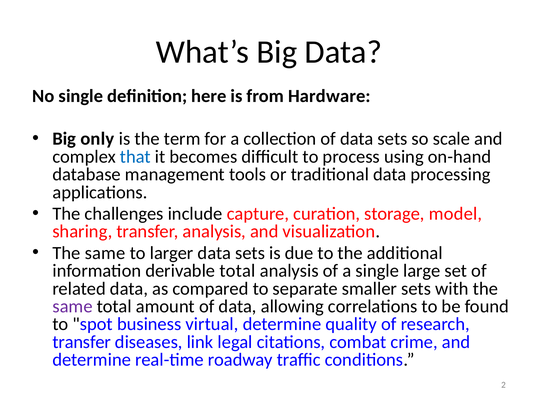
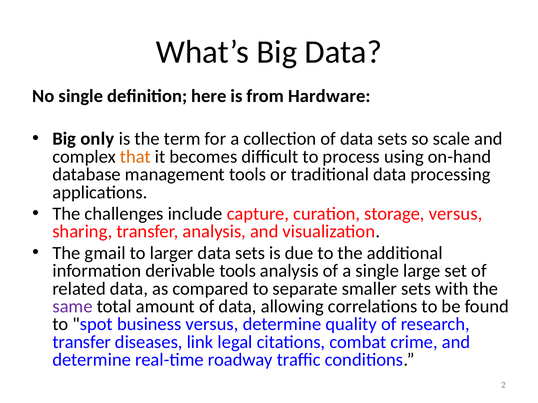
that colour: blue -> orange (135, 157)
storage model: model -> versus (456, 214)
same: same -> gmail (105, 253)
derivable total: total -> tools (238, 271)
business virtual: virtual -> versus (212, 325)
